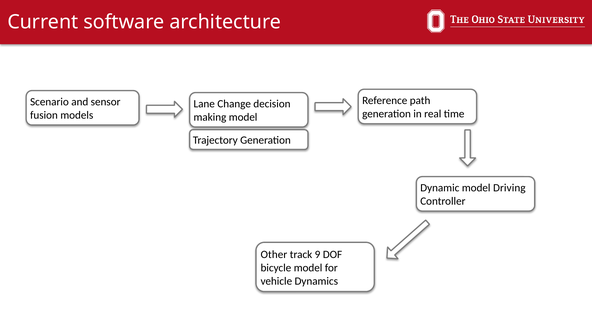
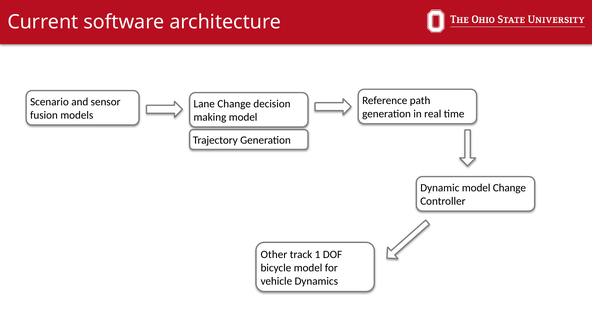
model Driving: Driving -> Change (509, 188)
9: 9 -> 1 (318, 254)
